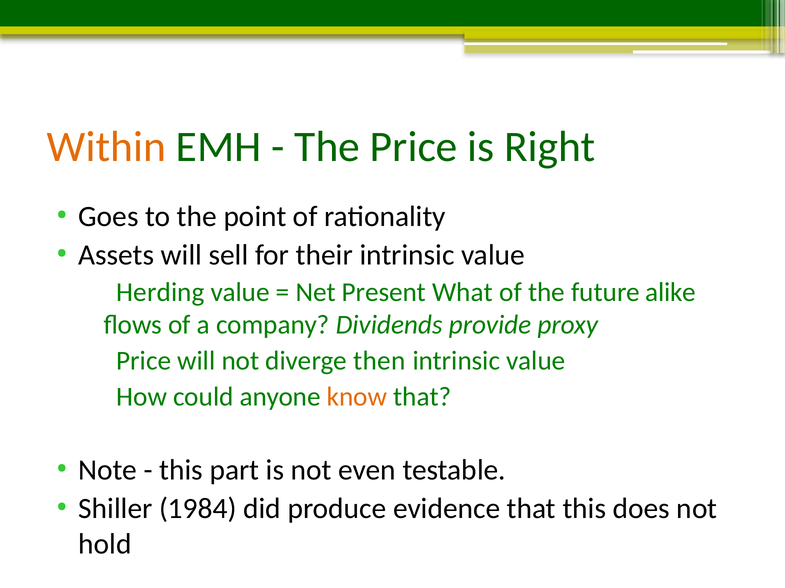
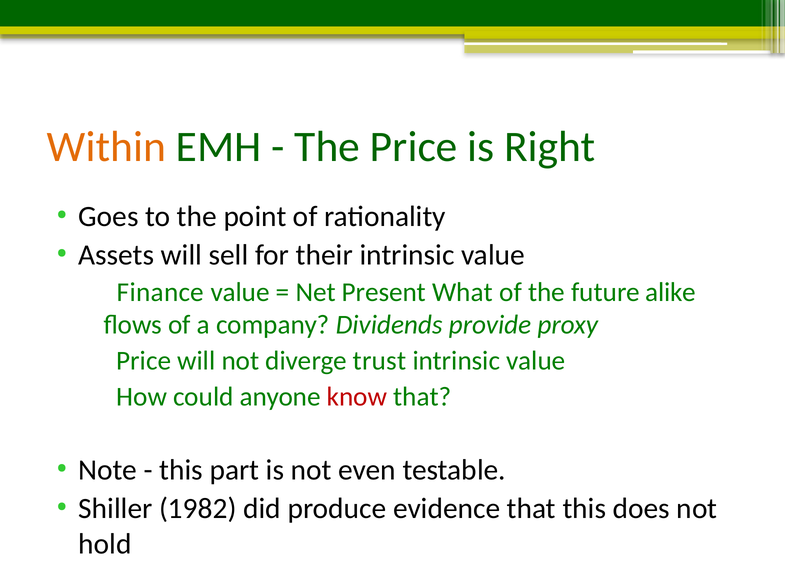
Herding: Herding -> Finance (160, 292)
then: then -> trust (380, 361)
know colour: orange -> red (357, 397)
1984: 1984 -> 1982 (198, 509)
